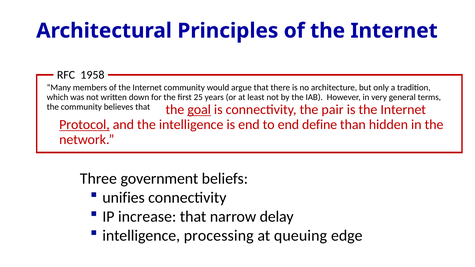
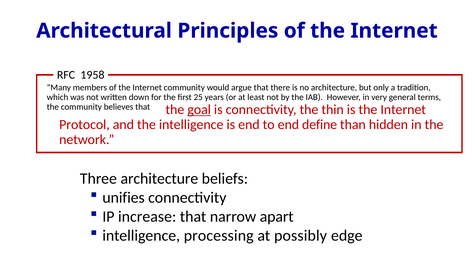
pair: pair -> thin (333, 110)
Protocol underline: present -> none (84, 125)
Three government: government -> architecture (159, 179)
delay: delay -> apart (277, 217)
queuing: queuing -> possibly (301, 236)
